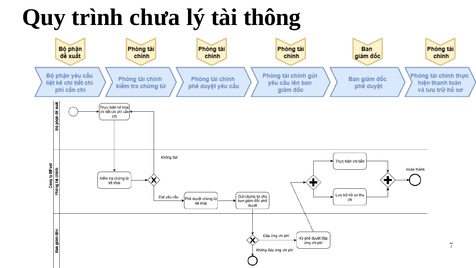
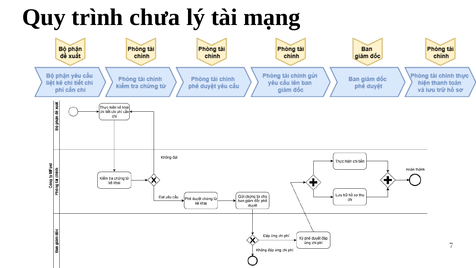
thông: thông -> mạng (272, 17)
